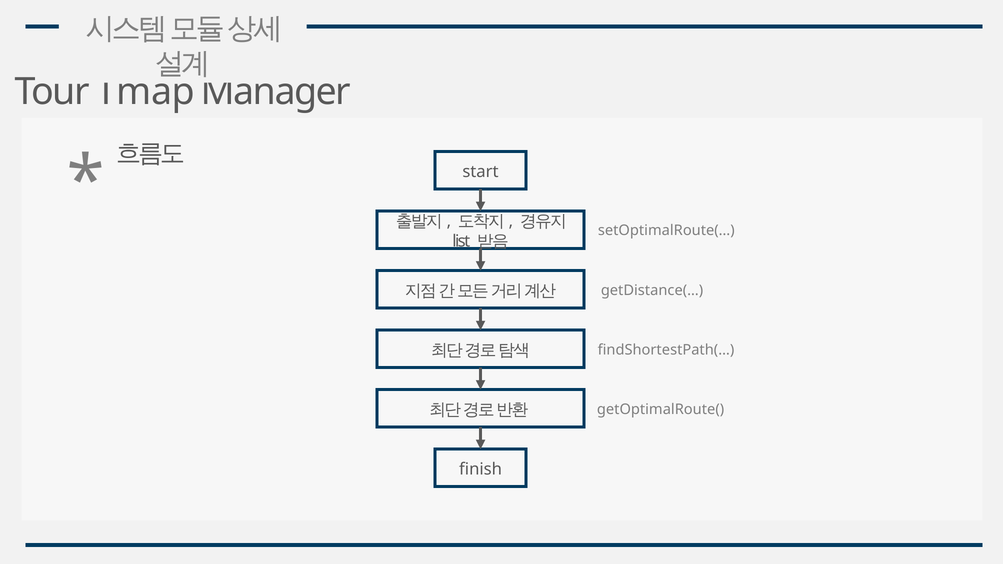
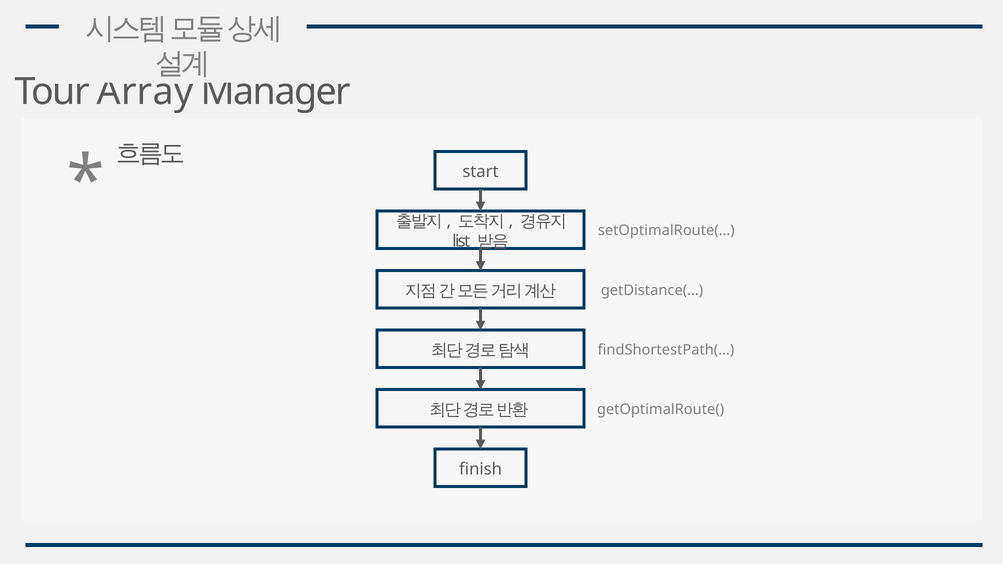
Tmap: Tmap -> Array (145, 92)
